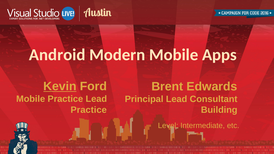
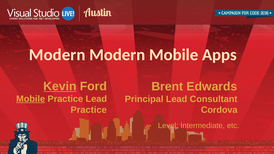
Android: Android -> Modern (57, 55)
Mobile underline: none -> present (31, 99)
Building: Building -> Cordova (219, 110)
